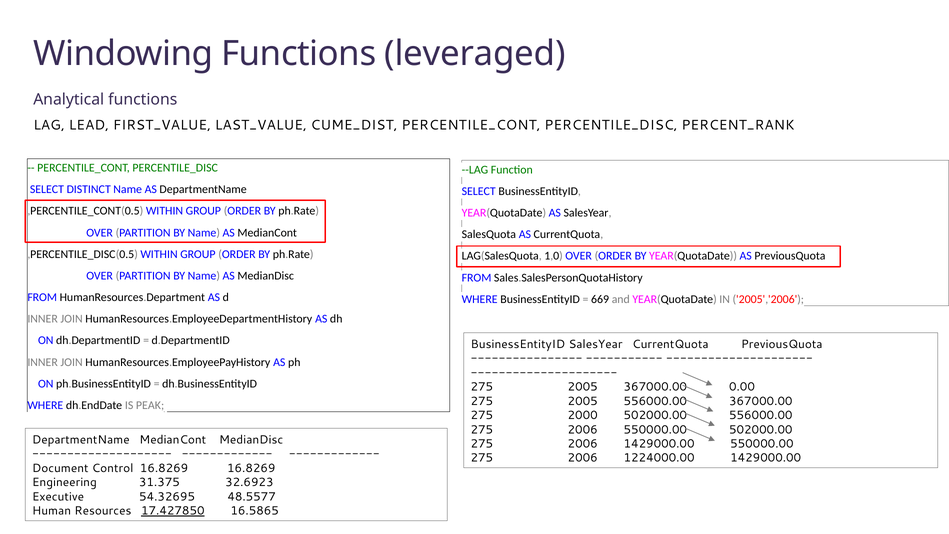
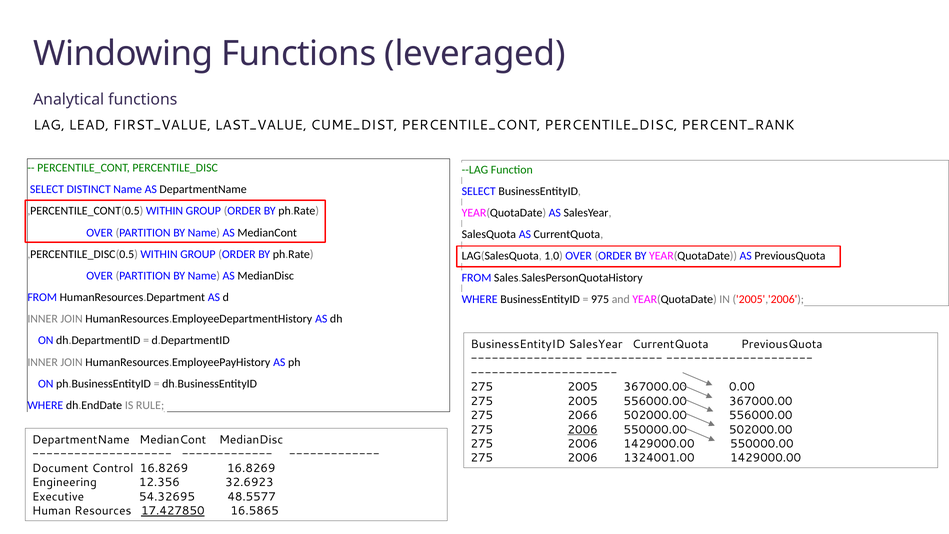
669: 669 -> 975 (600, 299)
PEAK: PEAK -> RULE (150, 405)
2000: 2000 -> 2066 (583, 415)
2006 underline: none -> present (583, 429)
1224000.00: 1224000.00 -> 1324001.00 (659, 458)
31.375: 31.375 -> 12.356 (159, 482)
